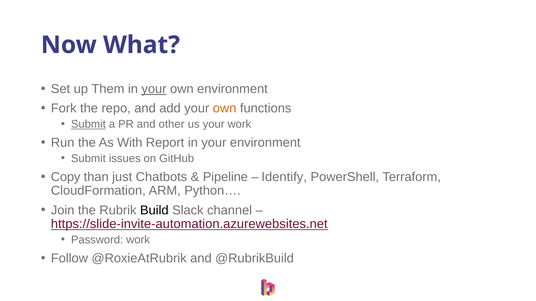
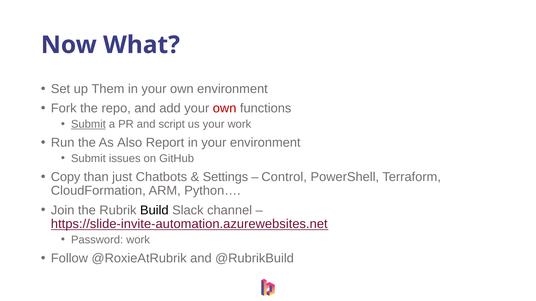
your underline: present -> none (154, 89)
own colour: orange -> red (225, 109)
other: other -> script (172, 124)
With: With -> Also (130, 143)
Pipeline: Pipeline -> Settings (225, 177)
Identify: Identify -> Control (284, 177)
